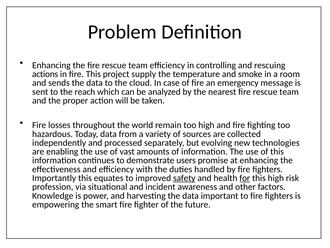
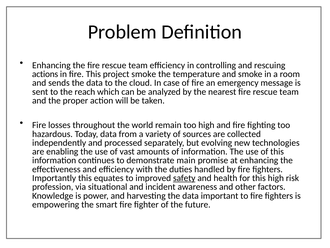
project supply: supply -> smoke (144, 74)
users: users -> main (186, 160)
for underline: present -> none (245, 178)
